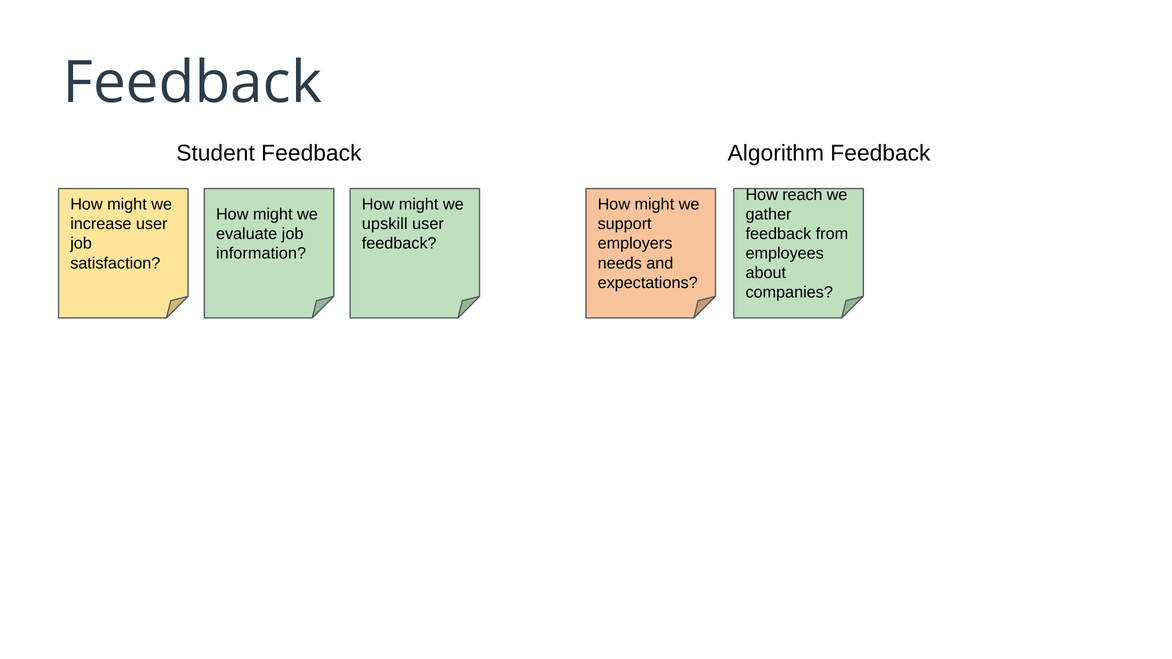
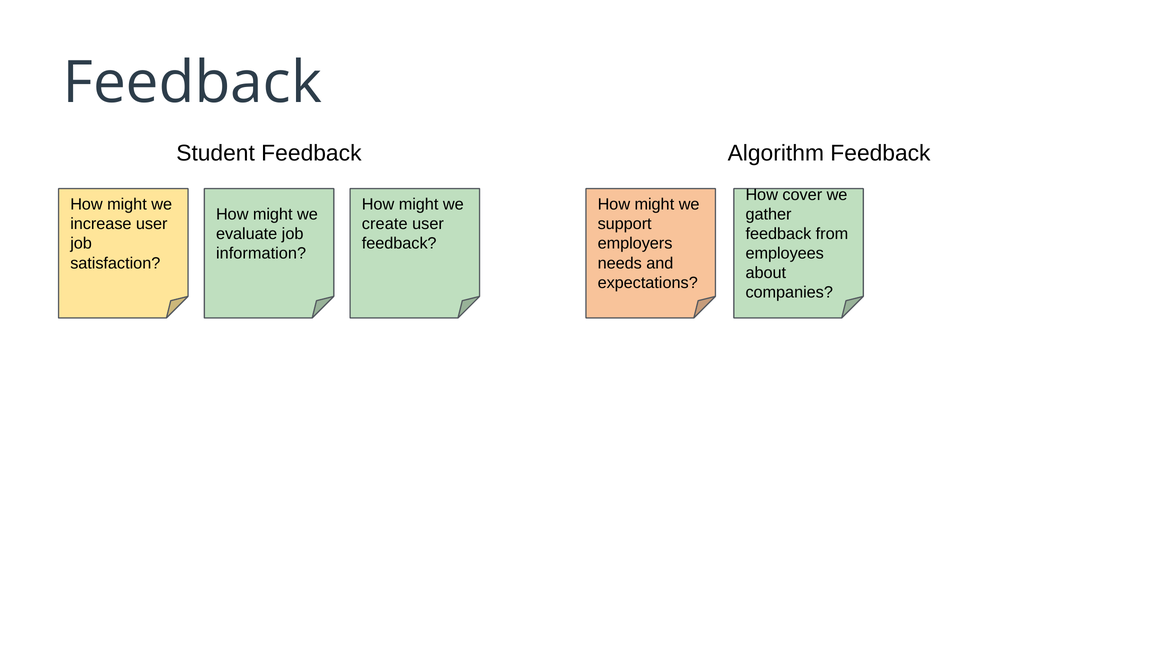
reach: reach -> cover (802, 195)
upskill: upskill -> create (385, 224)
